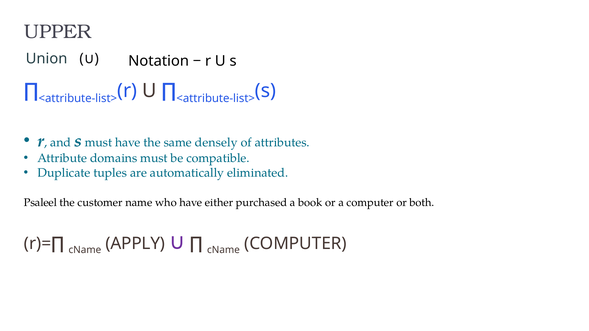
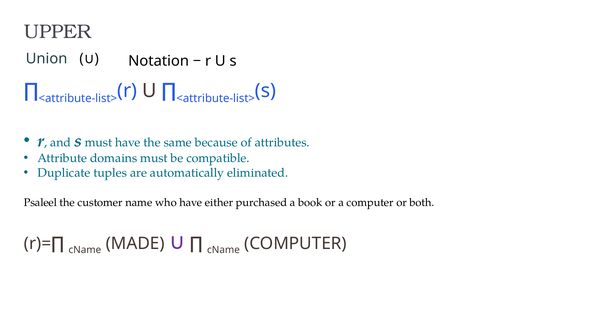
densely: densely -> because (216, 143)
APPLY: APPLY -> MADE (135, 244)
